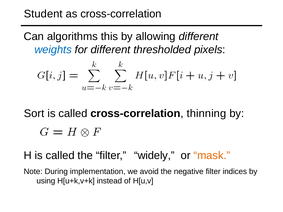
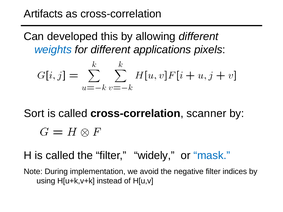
Student: Student -> Artifacts (43, 14)
algorithms: algorithms -> developed (72, 37)
thresholded: thresholded -> applications (162, 50)
thinning: thinning -> scanner (206, 113)
mask colour: orange -> blue (212, 156)
